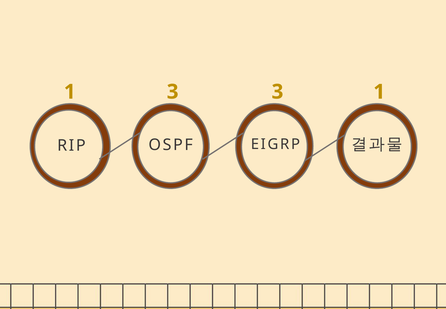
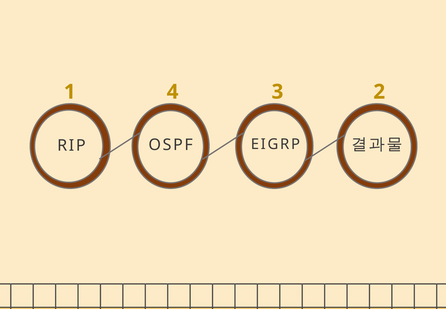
1 3: 3 -> 4 (173, 92)
3 1: 1 -> 2 (379, 92)
